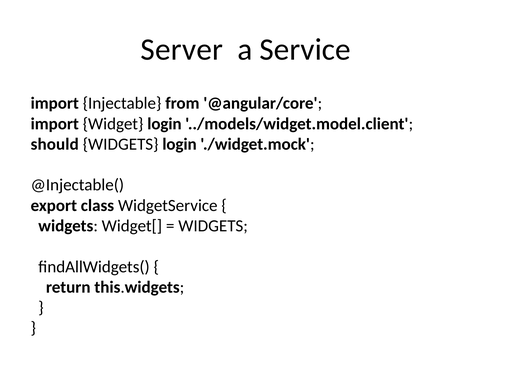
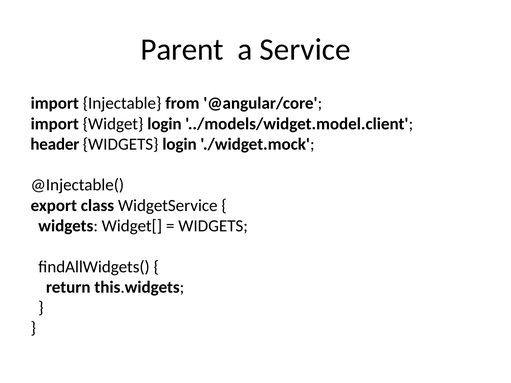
Server: Server -> Parent (182, 49)
should: should -> header (55, 144)
